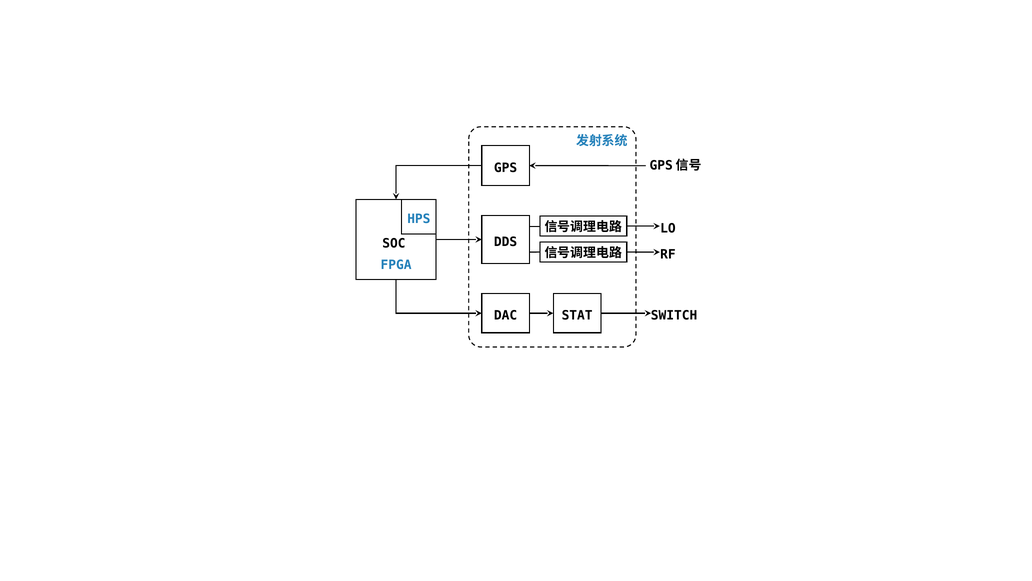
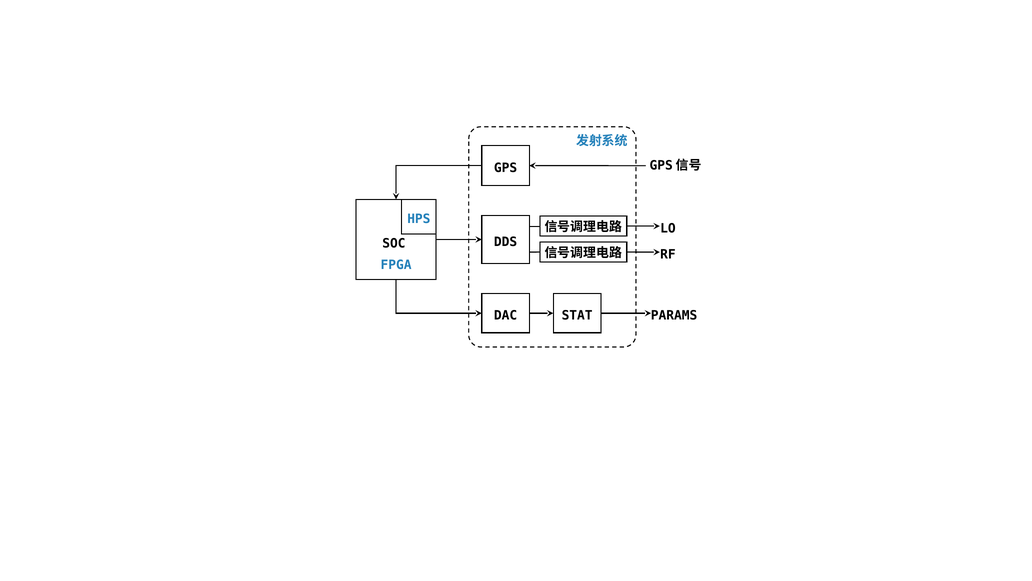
SWITCH: SWITCH -> PARAMS (674, 315)
